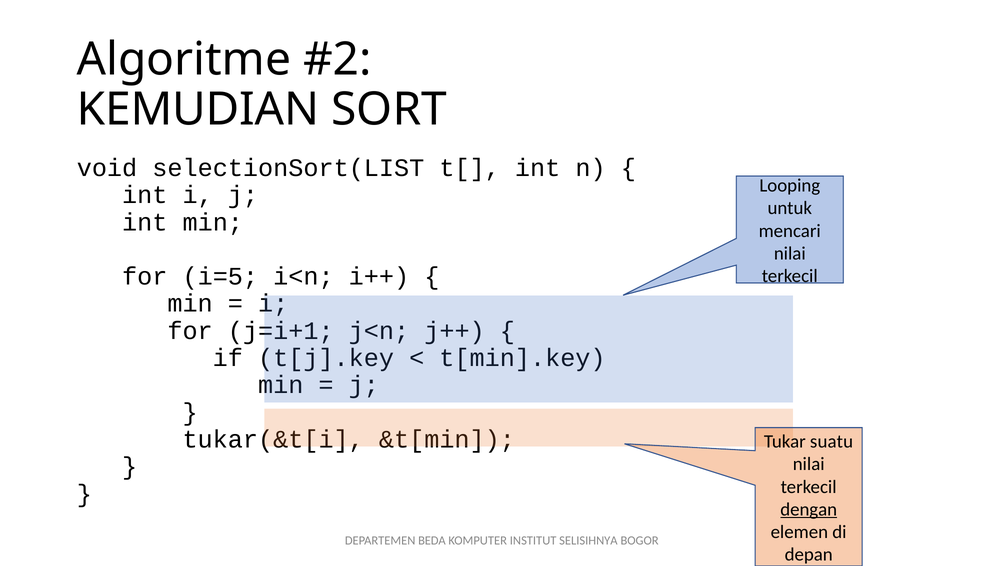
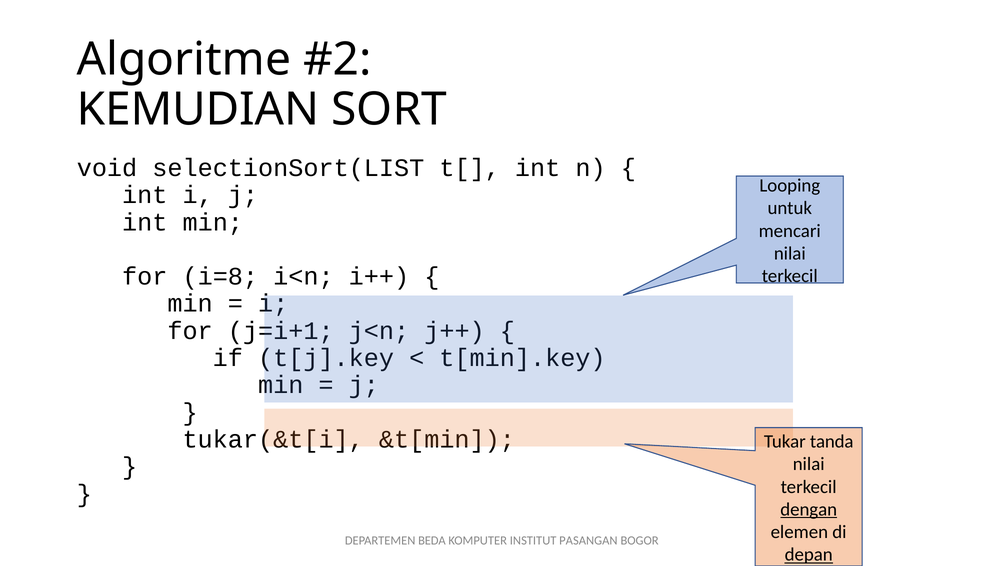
i=5: i=5 -> i=8 (220, 277)
suatu: suatu -> tanda (832, 442)
SELISIHNYA: SELISIHNYA -> PASANGAN (588, 541)
depan underline: none -> present (809, 555)
